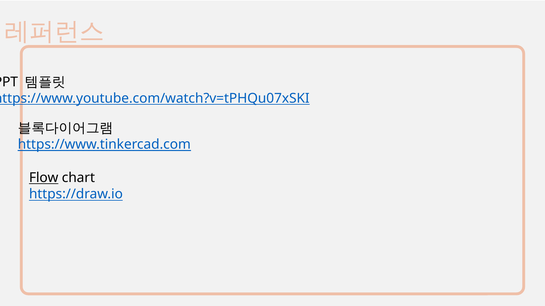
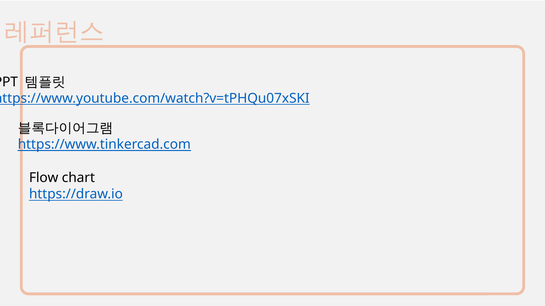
Flow underline: present -> none (44, 178)
